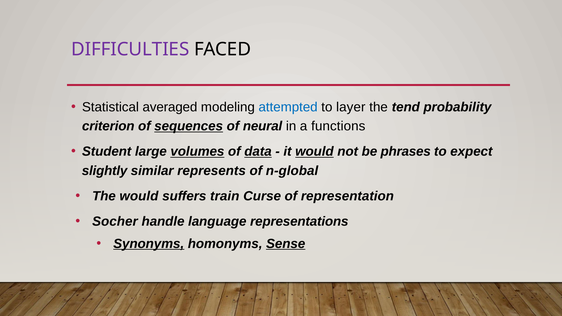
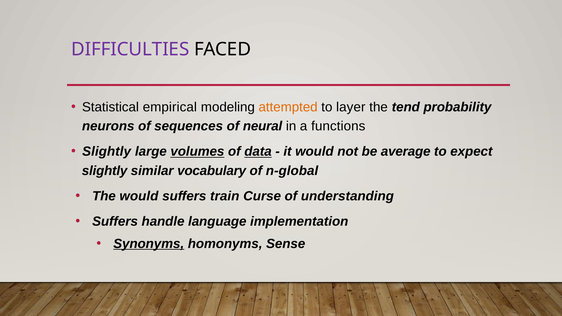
averaged: averaged -> empirical (170, 107)
attempted colour: blue -> orange (288, 107)
criterion: criterion -> neurons (108, 126)
sequences underline: present -> none (189, 126)
Student: Student -> Slightly (107, 152)
would underline: present -> none (314, 152)
phrases: phrases -> average (406, 152)
represents: represents -> vocabulary (212, 171)
representation: representation -> understanding (347, 196)
Socher: Socher -> Suffers (115, 222)
representations: representations -> implementation (299, 222)
Sense underline: present -> none (286, 244)
